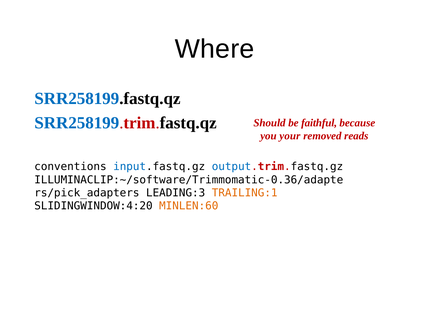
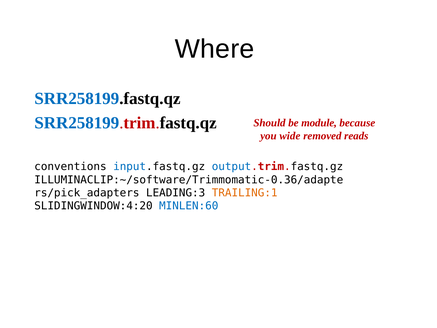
faithful: faithful -> module (319, 123)
your: your -> wide (290, 136)
MINLEN:60 colour: orange -> blue (189, 206)
